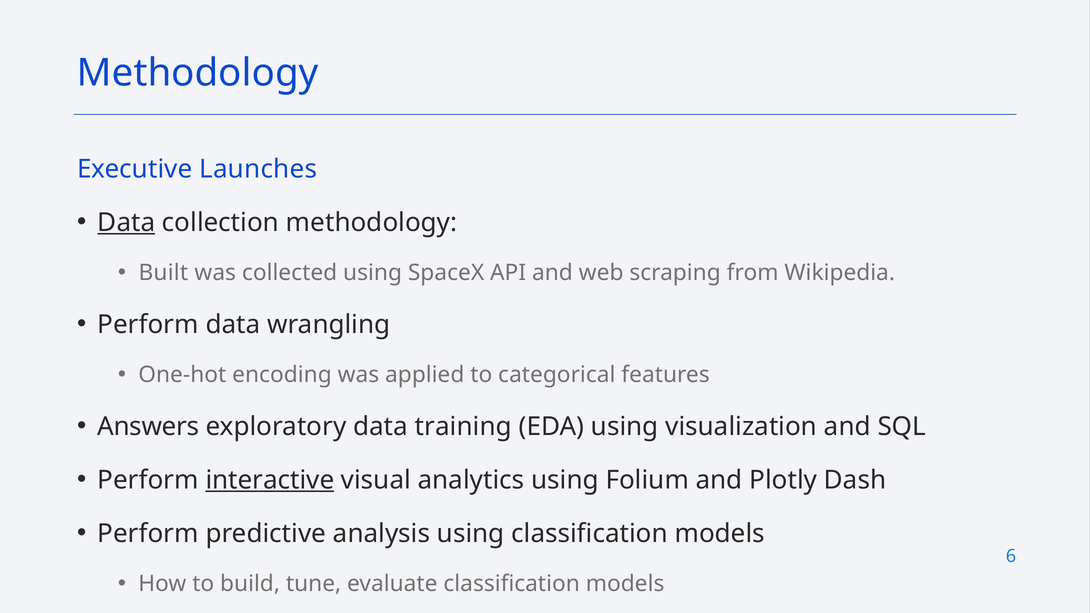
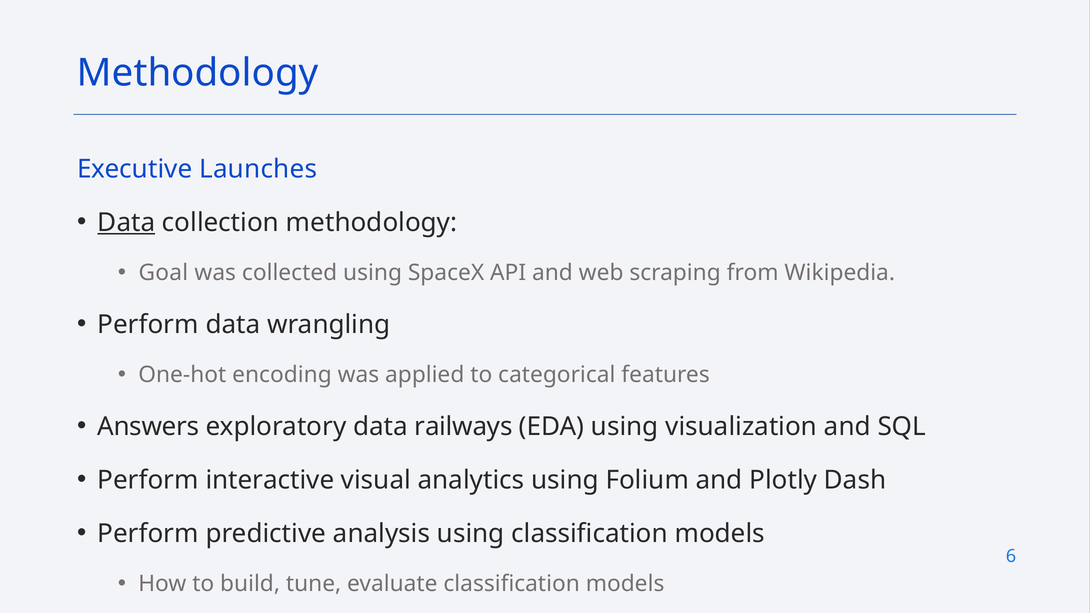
Built: Built -> Goal (163, 273)
training: training -> railways (464, 427)
interactive underline: present -> none (270, 480)
